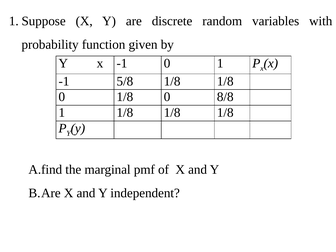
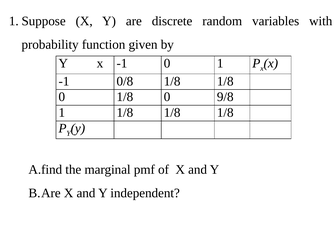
5/8: 5/8 -> 0/8 (125, 81)
8/8: 8/8 -> 9/8 (225, 97)
